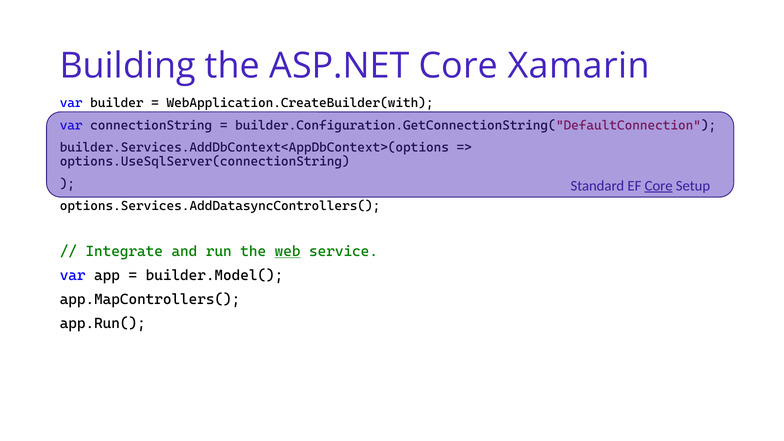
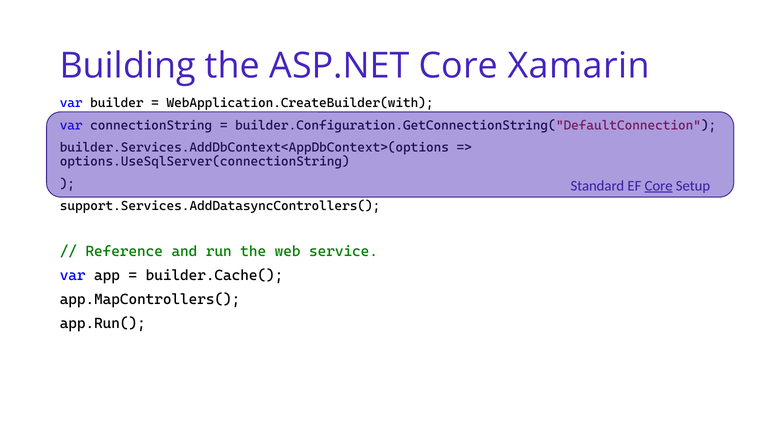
options.Services.AddDatasyncControllers(: options.Services.AddDatasyncControllers( -> support.Services.AddDatasyncControllers( (220, 206)
Integrate: Integrate -> Reference (124, 251)
web underline: present -> none (288, 251)
builder.Model(: builder.Model( -> builder.Cache( (214, 276)
